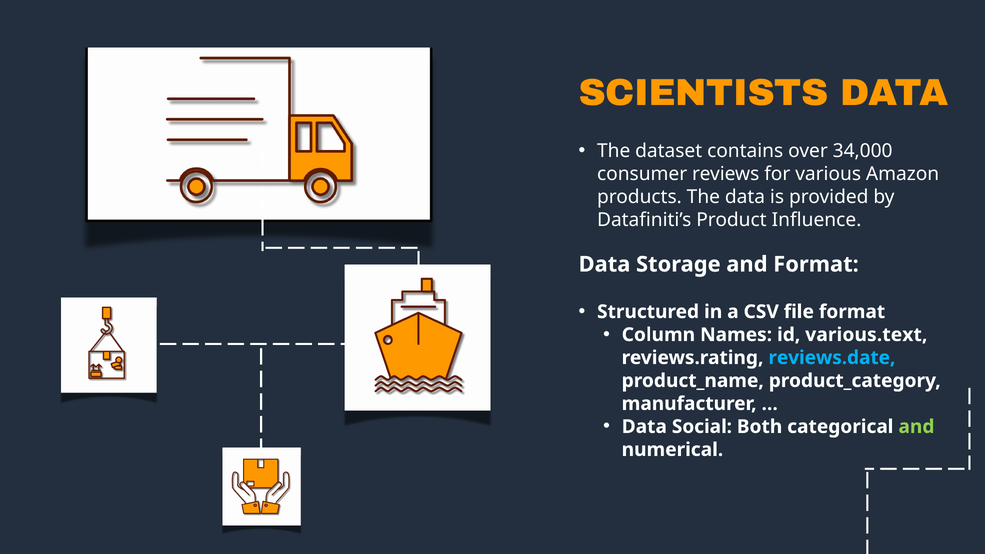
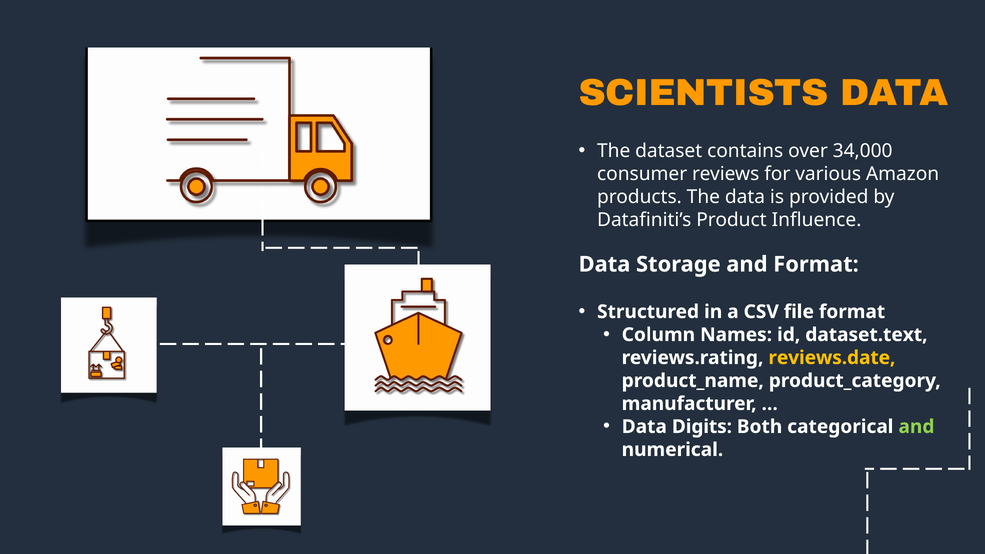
various.text: various.text -> dataset.text (866, 335)
reviews.date colour: light blue -> yellow (832, 358)
Social: Social -> Digits (702, 427)
